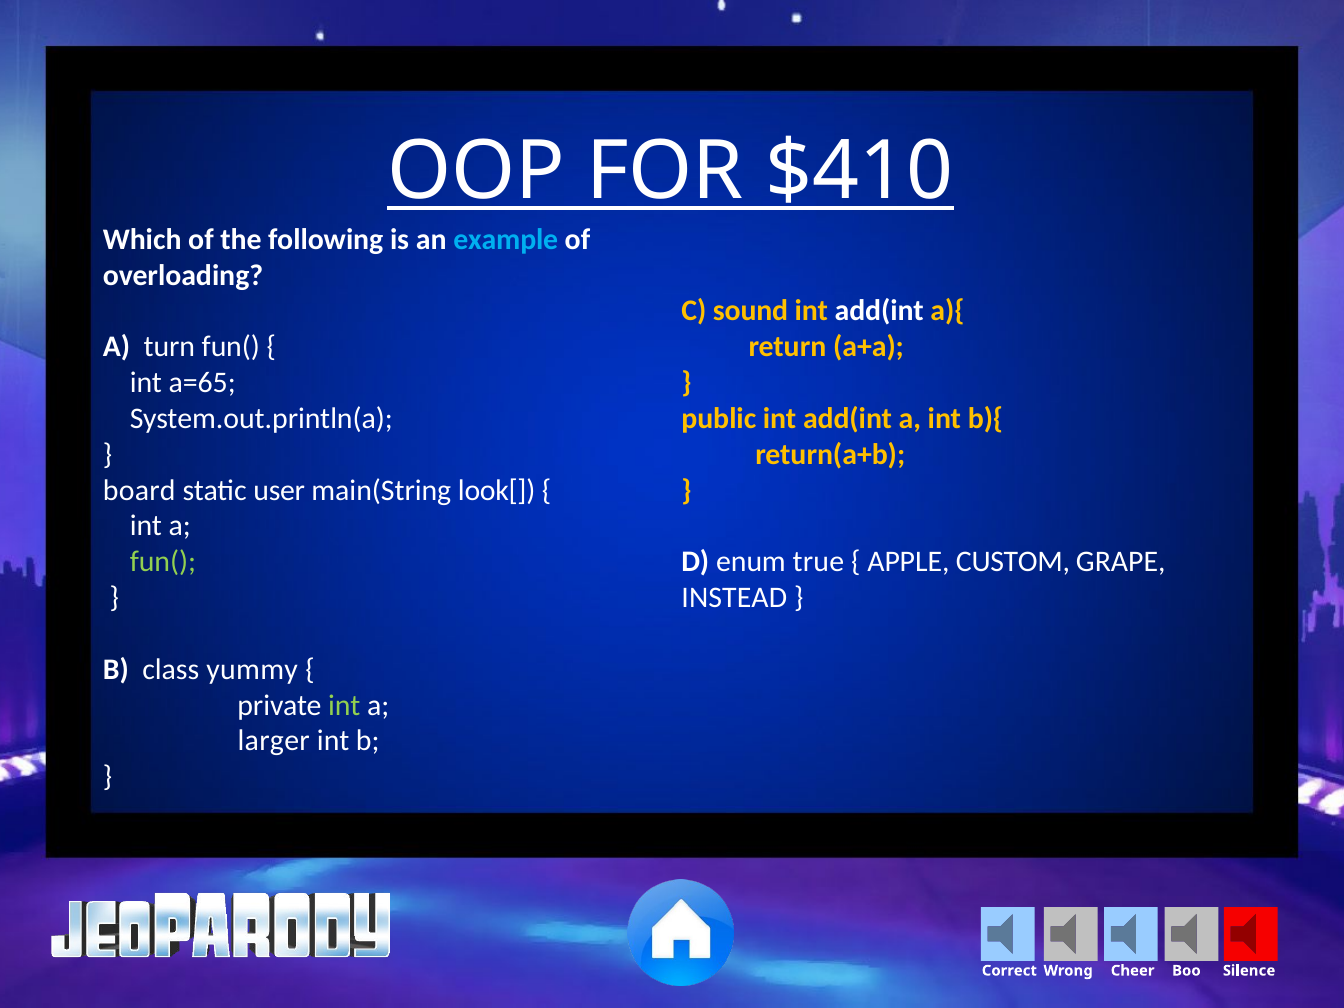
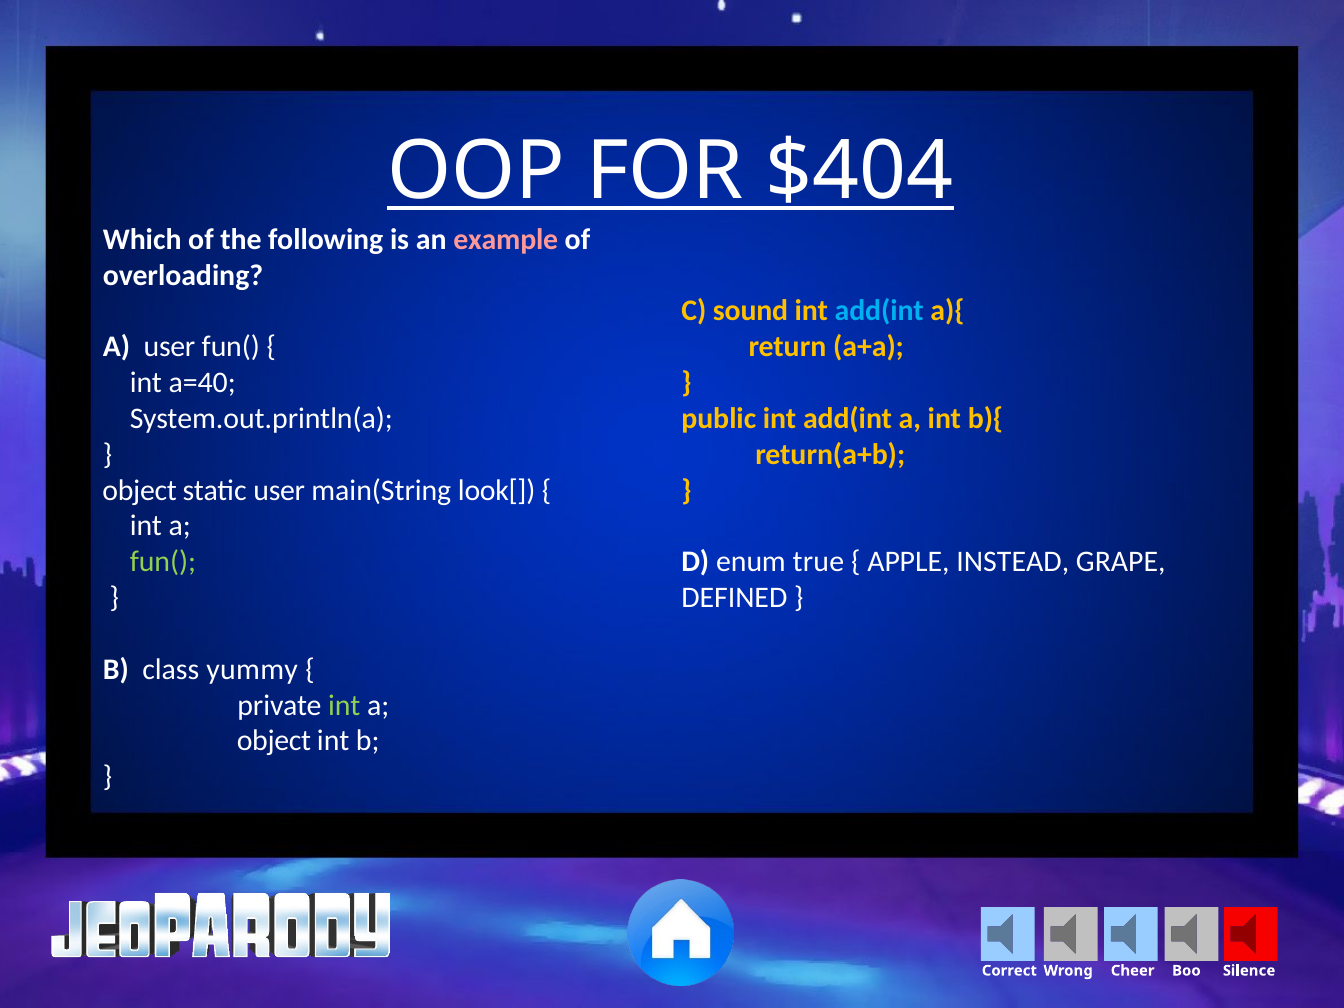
$410: $410 -> $404 (859, 171)
example colour: light blue -> pink (506, 239)
add(int colour: white -> light blue (879, 311)
A turn: turn -> user (169, 347)
a=65: a=65 -> a=40 (202, 383)
board: board -> object (140, 490)
CUSTOM: CUSTOM -> INSTEAD (1013, 562)
INSTEAD: INSTEAD -> DEFINED (734, 598)
larger: larger -> object (274, 741)
